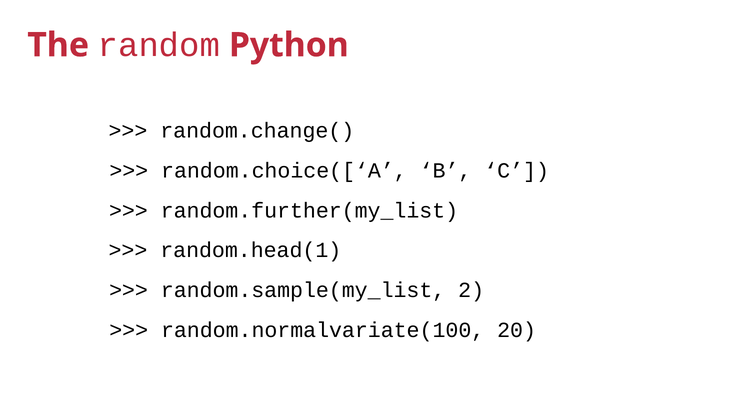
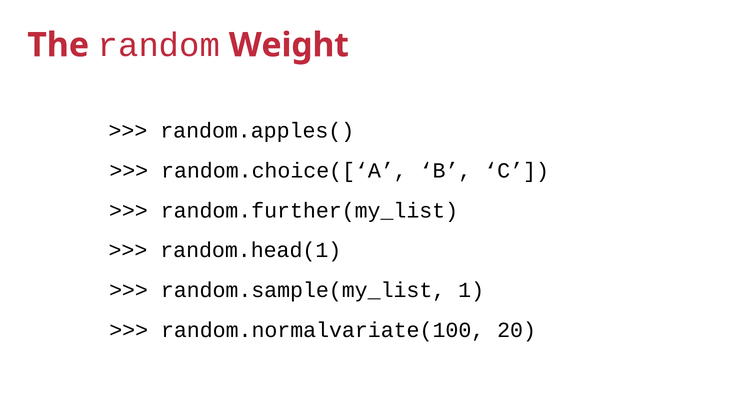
Python: Python -> Weight (289, 45)
random.change(: random.change( -> random.apples( (257, 131)
2: 2 -> 1 (471, 290)
